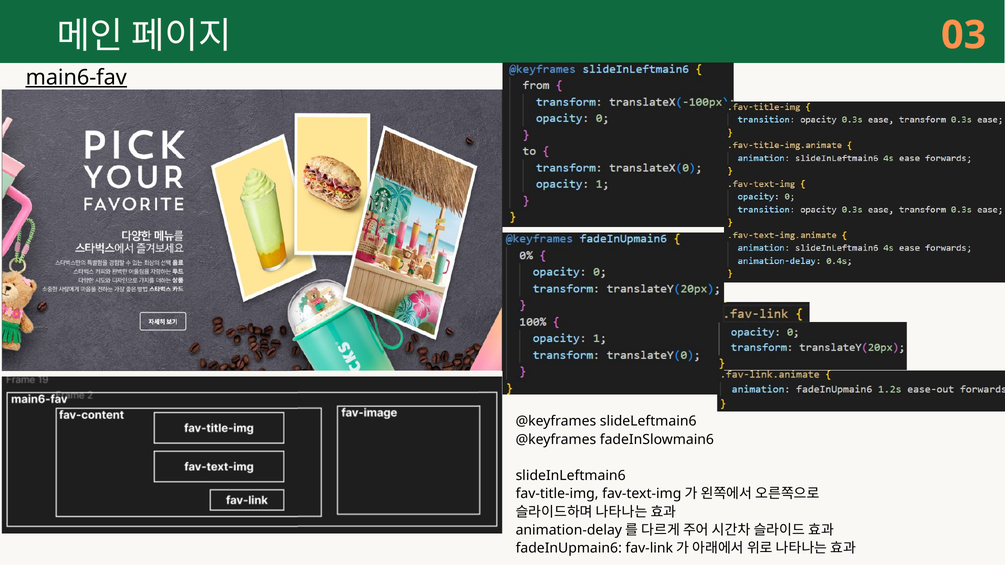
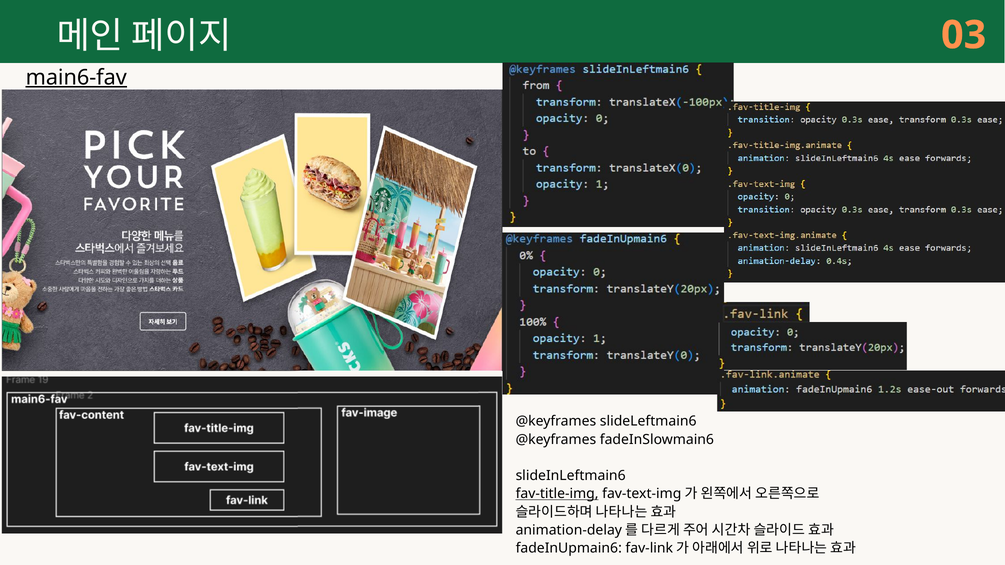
fav-title-img underline: none -> present (557, 494)
